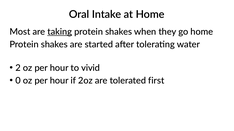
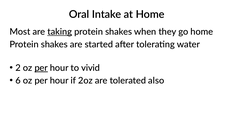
per underline: none -> present (41, 68)
0: 0 -> 6 (18, 81)
first: first -> also (156, 81)
